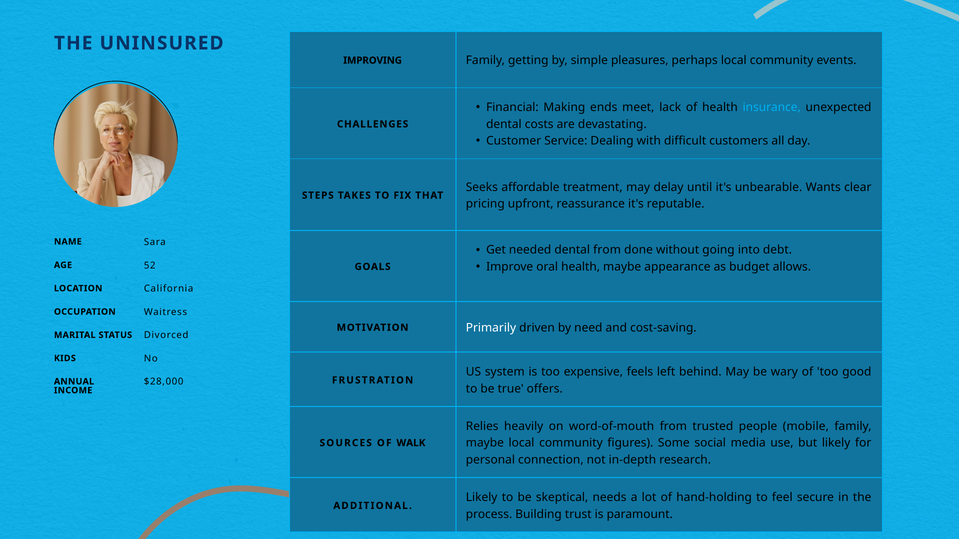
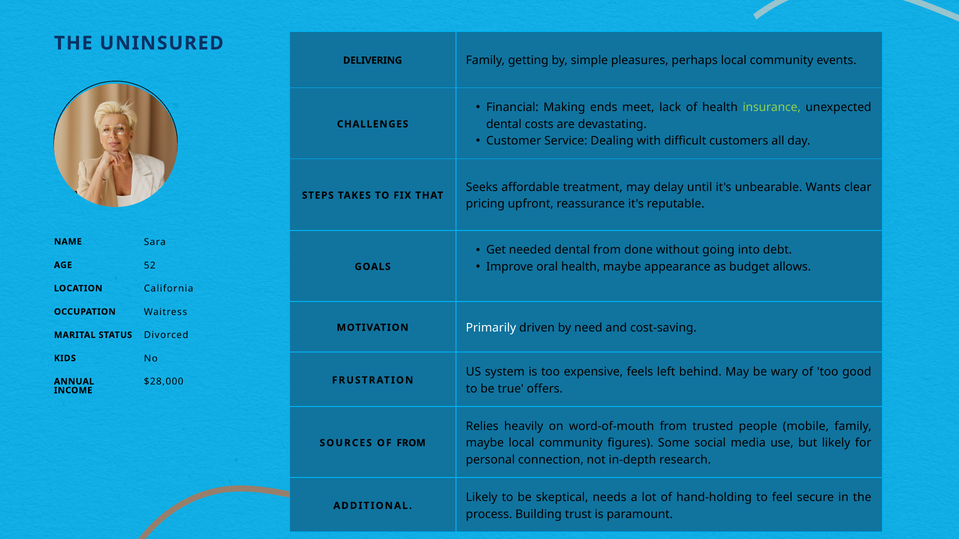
IMPROVING: IMPROVING -> DELIVERING (373, 60)
insurance colour: light blue -> light green (772, 108)
OF WALK: WALK -> FROM (411, 443)
